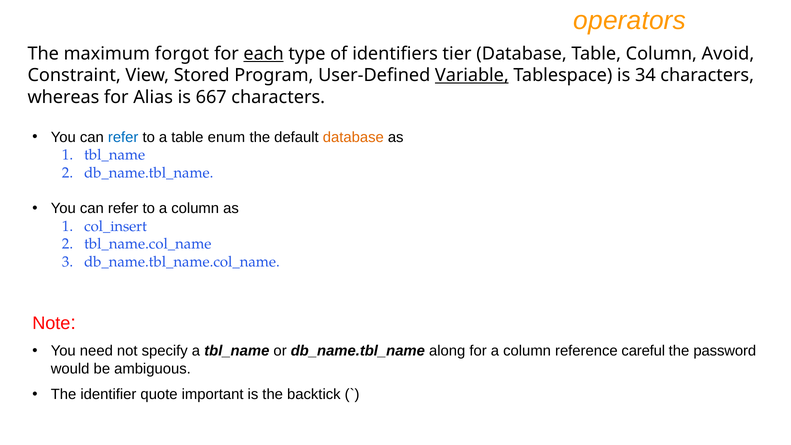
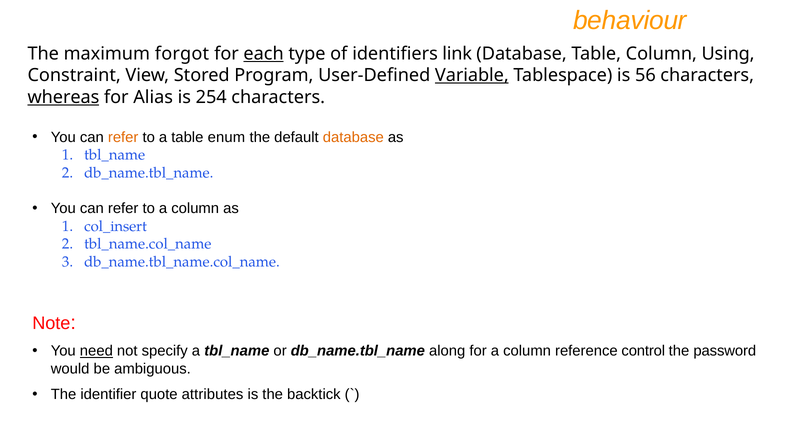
operators: operators -> behaviour (630, 21)
tier: tier -> link (457, 54)
Avoid: Avoid -> Using (728, 54)
34: 34 -> 56 (645, 75)
whereas underline: none -> present (63, 97)
667: 667 -> 254 (211, 97)
refer colour: blue -> orange (123, 137)
need underline: none -> present (96, 351)
careful: careful -> control (643, 351)
important: important -> attributes (213, 394)
